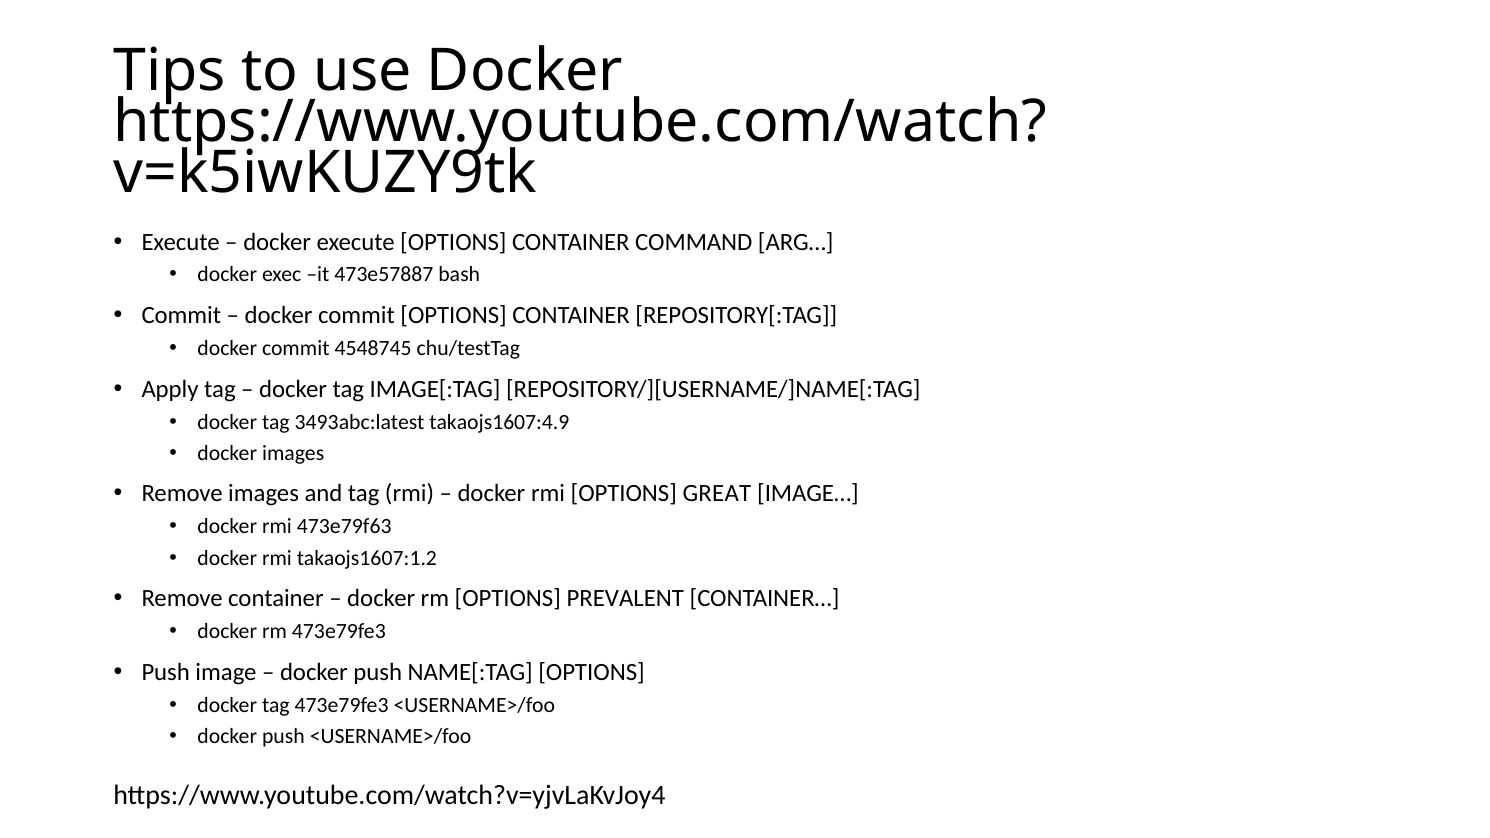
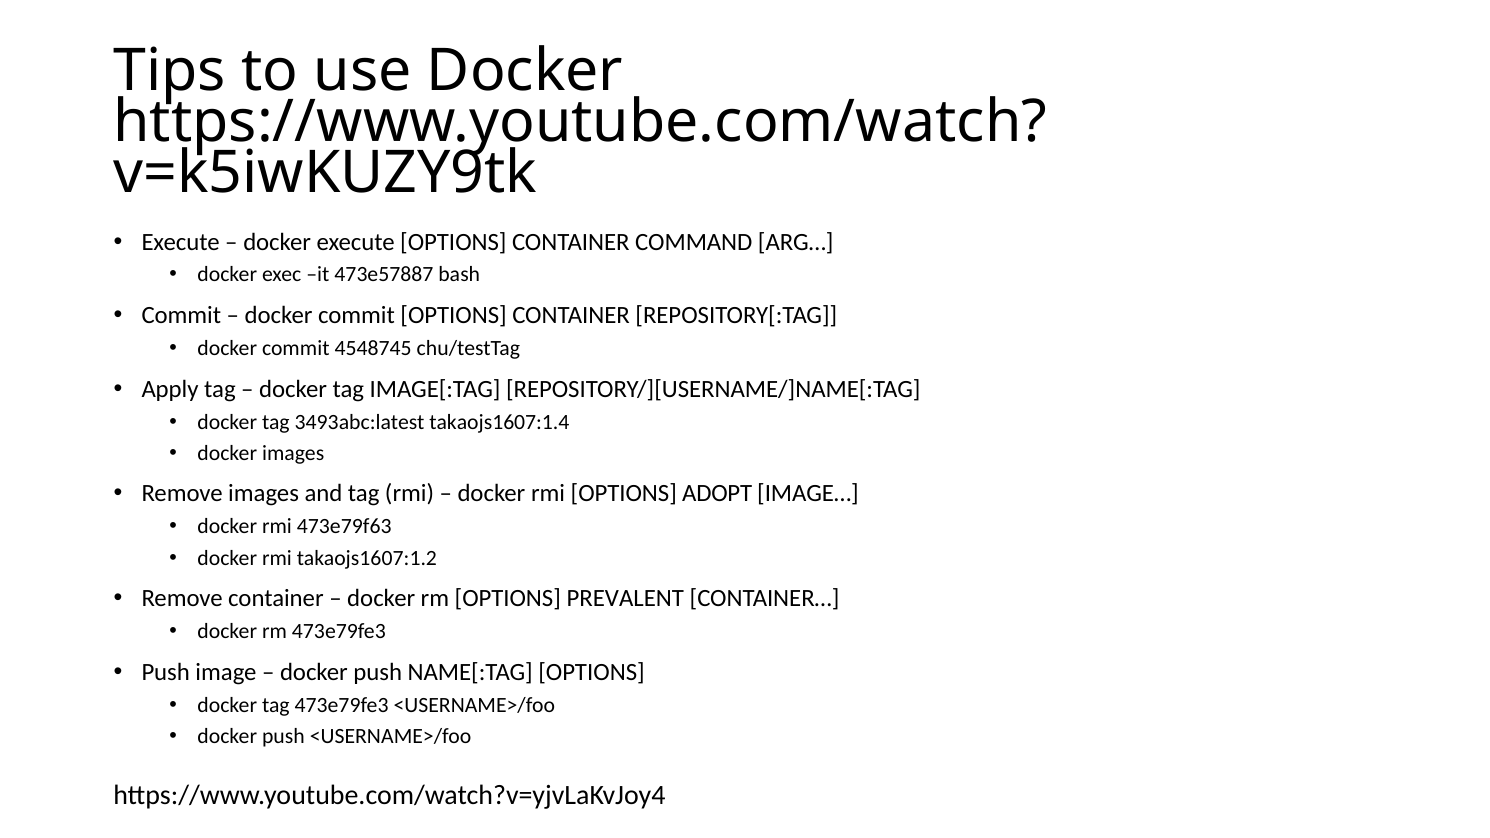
takaojs1607:4.9: takaojs1607:4.9 -> takaojs1607:1.4 (499, 422)
GREAT: GREAT -> ADOPT (717, 494)
